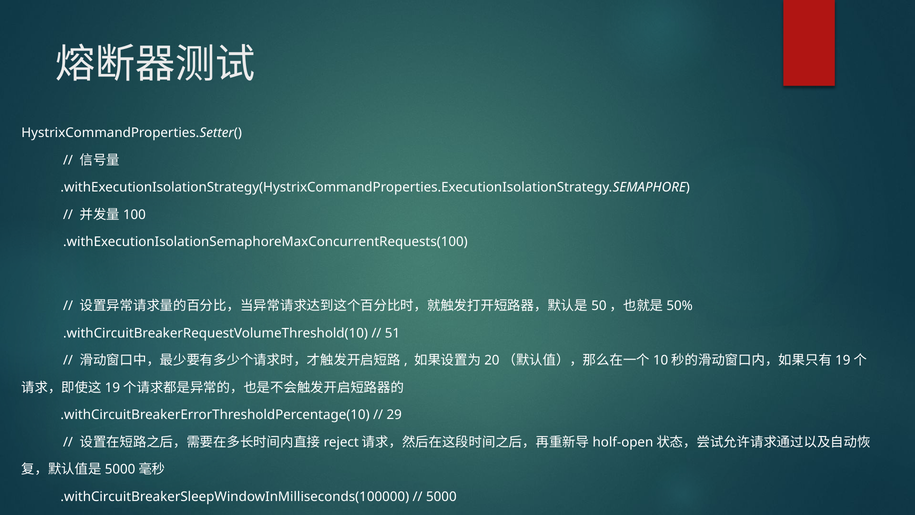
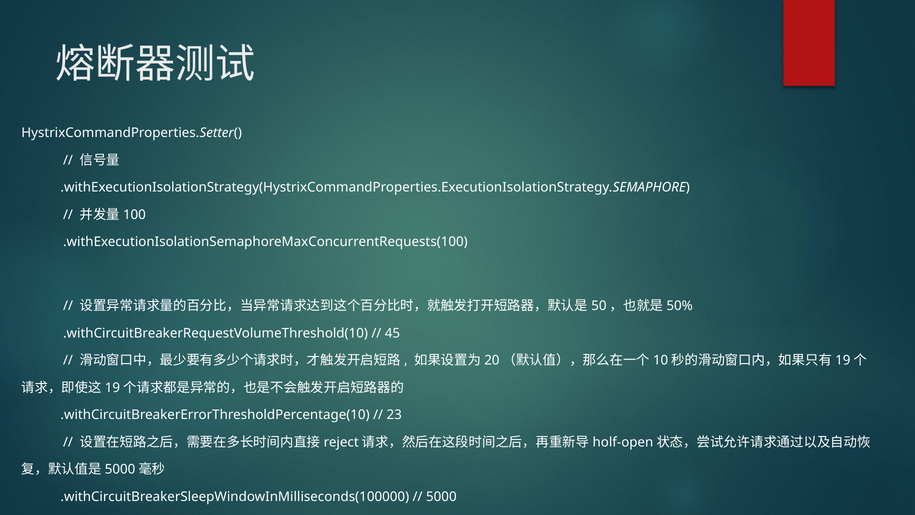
51: 51 -> 45 (392, 333)
29: 29 -> 23 (394, 415)
